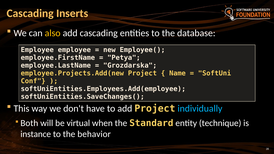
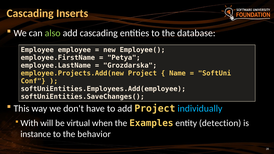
also colour: yellow -> light green (53, 33)
Both: Both -> With (29, 123)
Standard: Standard -> Examples (151, 123)
technique: technique -> detection (220, 123)
